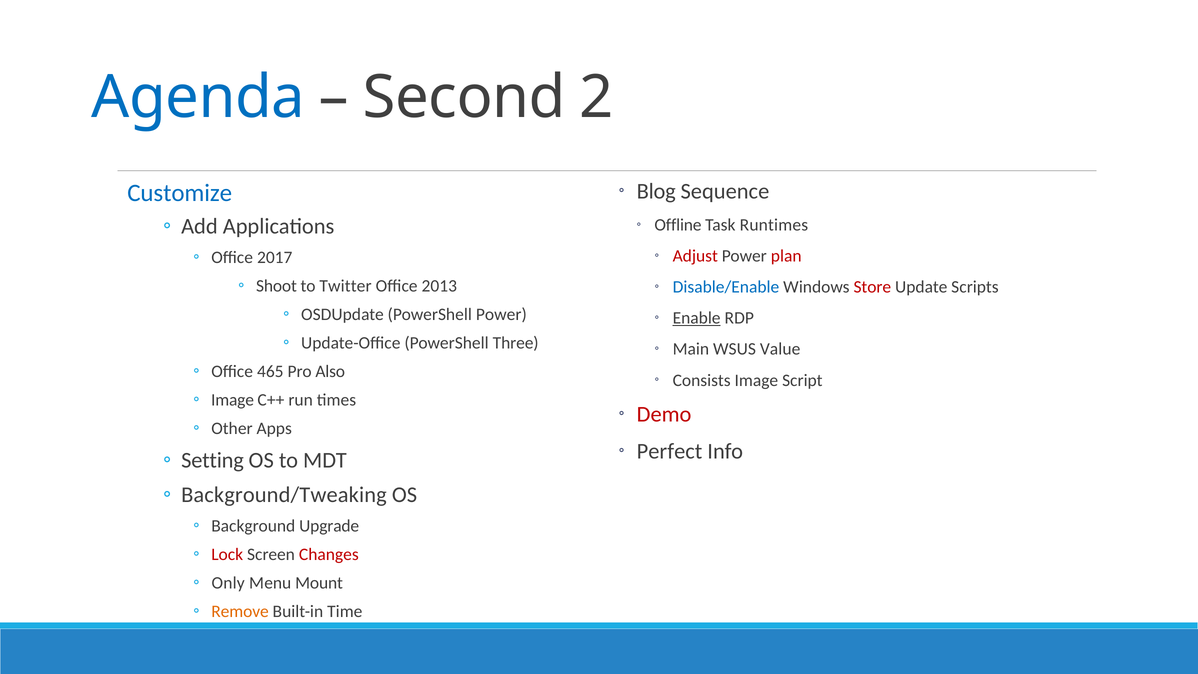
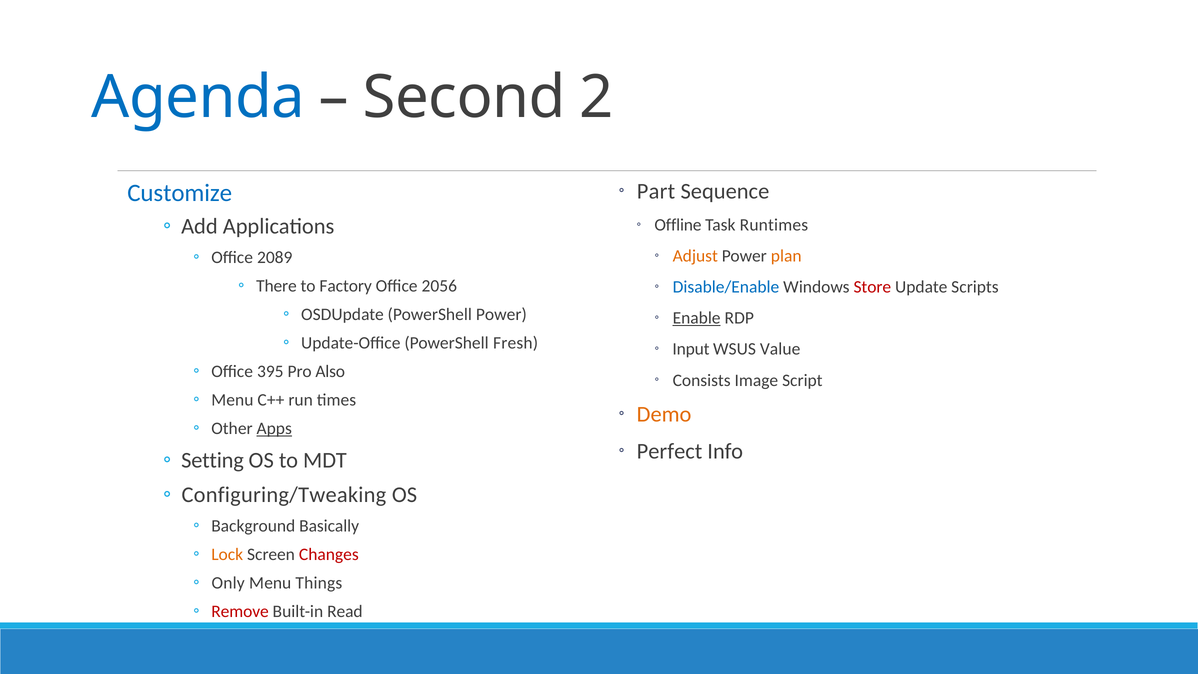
Blog: Blog -> Part (656, 191)
2017: 2017 -> 2089 (275, 258)
Adjust colour: red -> orange (695, 256)
plan colour: red -> orange (786, 256)
Shoot: Shoot -> There (276, 286)
Twitter: Twitter -> Factory (346, 286)
2013: 2013 -> 2056 (439, 286)
Three: Three -> Fresh (516, 343)
Main: Main -> Input (691, 349)
465: 465 -> 395 (270, 372)
Image: Image -> Menu (232, 400)
Demo colour: red -> orange (664, 414)
Apps underline: none -> present (274, 429)
Background/Tweaking: Background/Tweaking -> Configuring/Tweaking (284, 495)
Upgrade: Upgrade -> Basically (329, 526)
Lock colour: red -> orange (227, 555)
Mount: Mount -> Things (319, 583)
Remove colour: orange -> red (240, 612)
Time: Time -> Read (345, 612)
